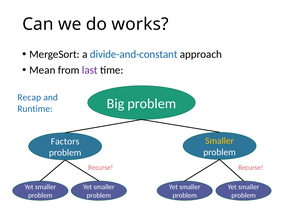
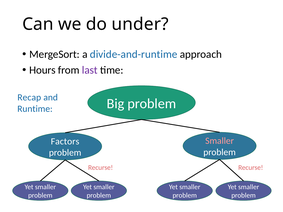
works: works -> under (140, 24)
divide-and-constant: divide-and-constant -> divide-and-runtime (134, 54)
Mean: Mean -> Hours (42, 70)
Smaller colour: yellow -> pink (220, 141)
